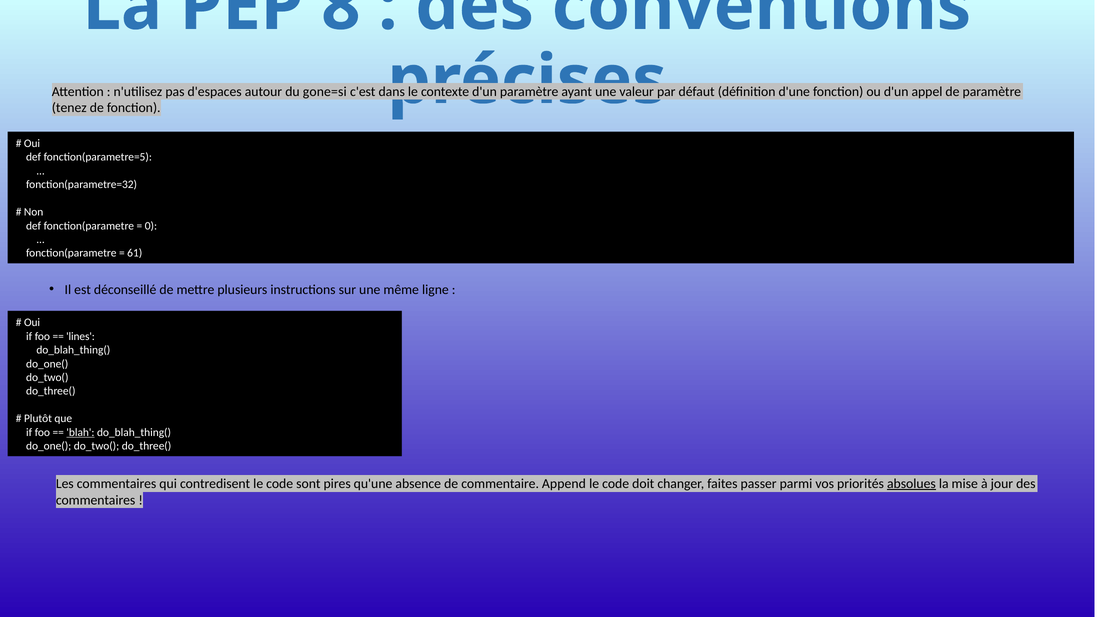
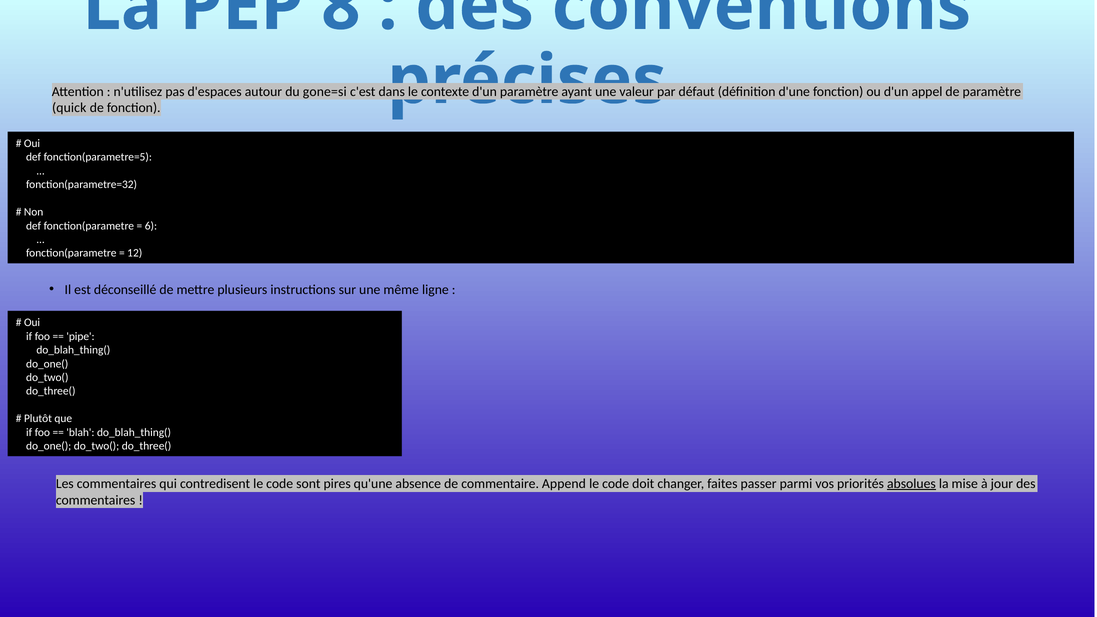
tenez: tenez -> quick (69, 108)
0: 0 -> 6 (151, 226)
61: 61 -> 12 (135, 253)
lines: lines -> pipe (80, 336)
blah underline: present -> none (80, 432)
